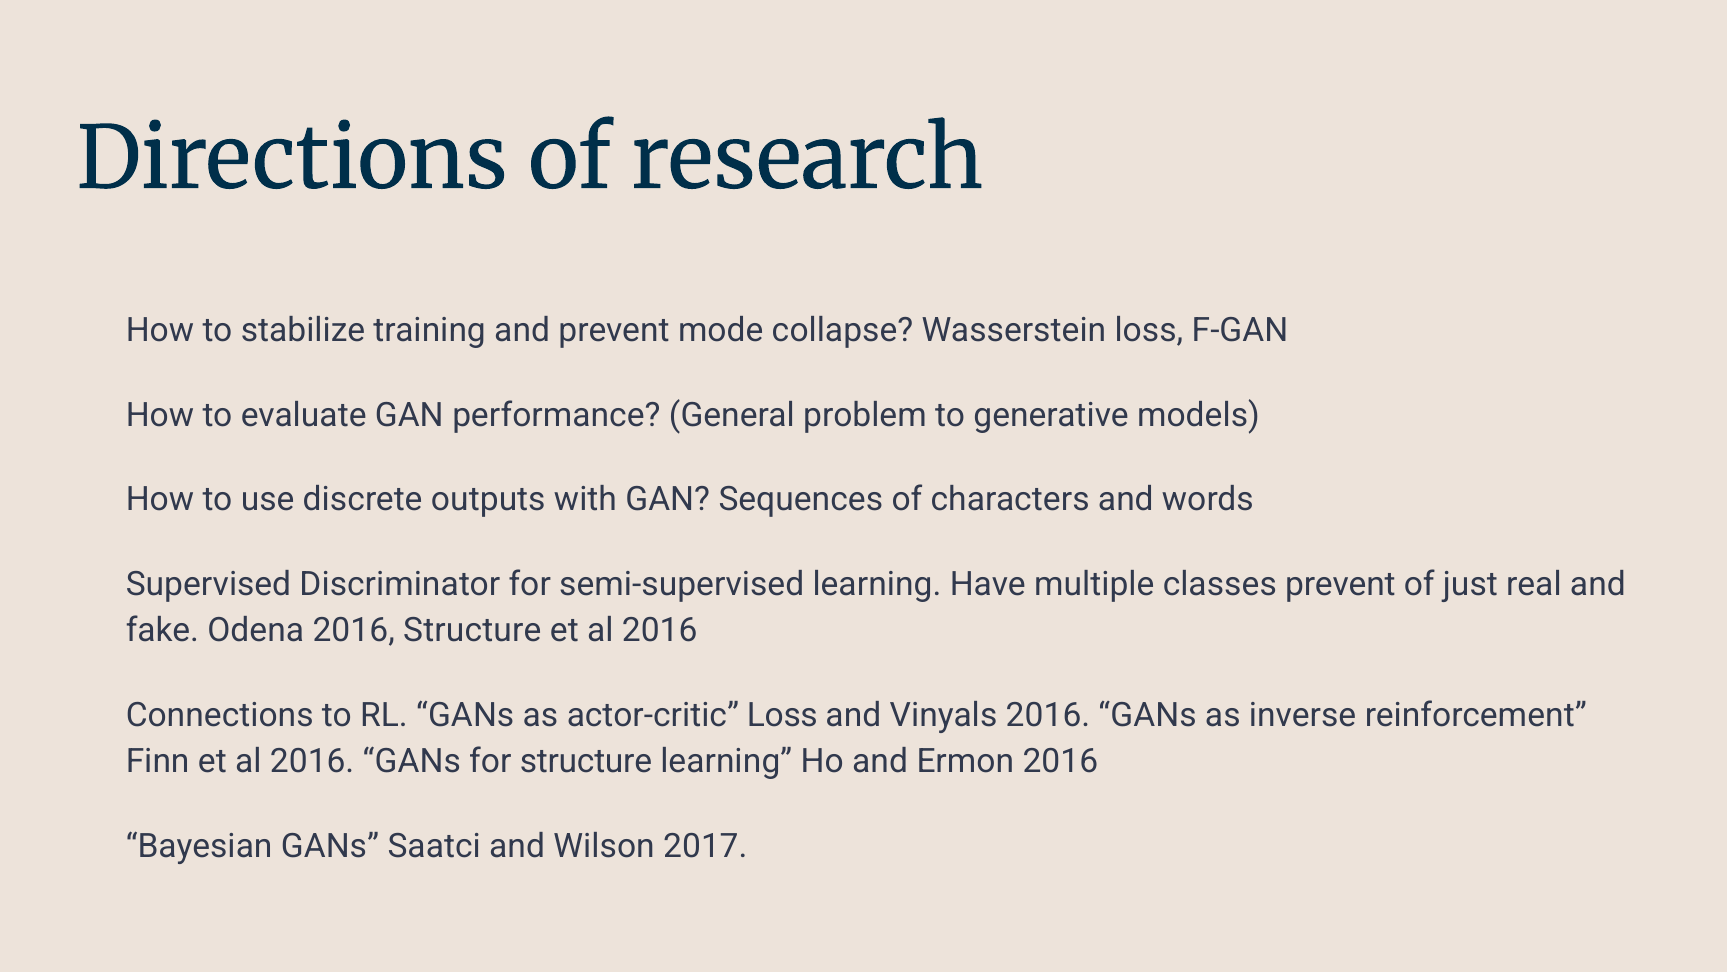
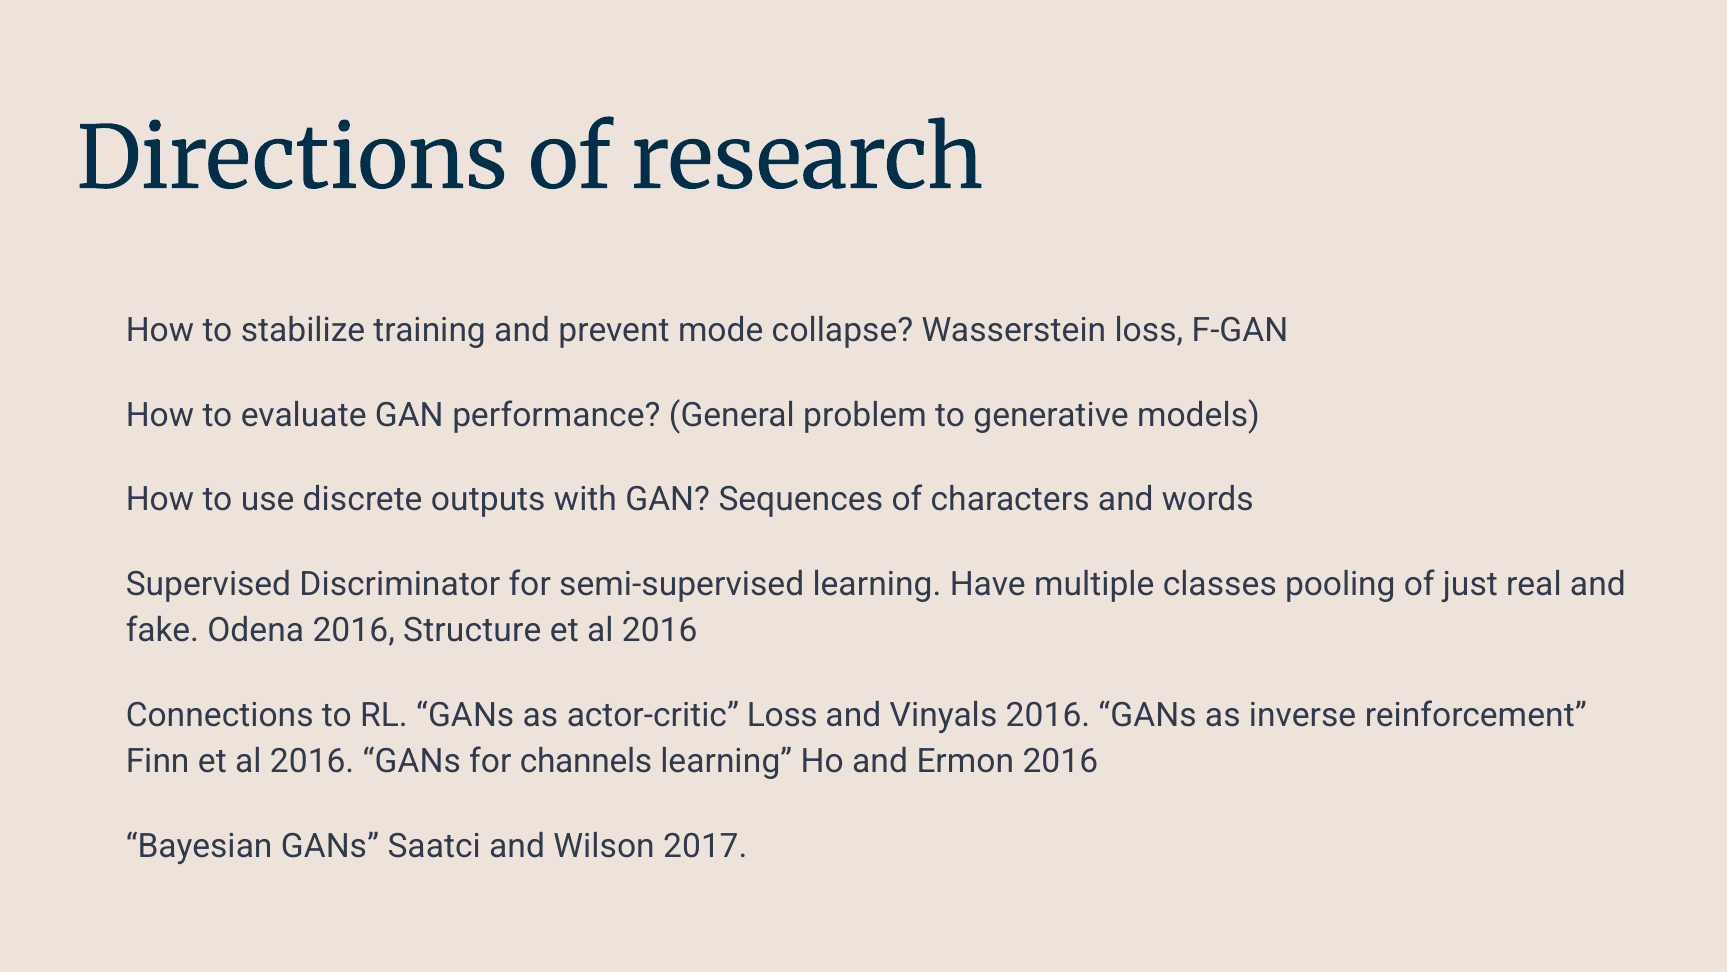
classes prevent: prevent -> pooling (1340, 584)
for structure: structure -> channels (586, 761)
